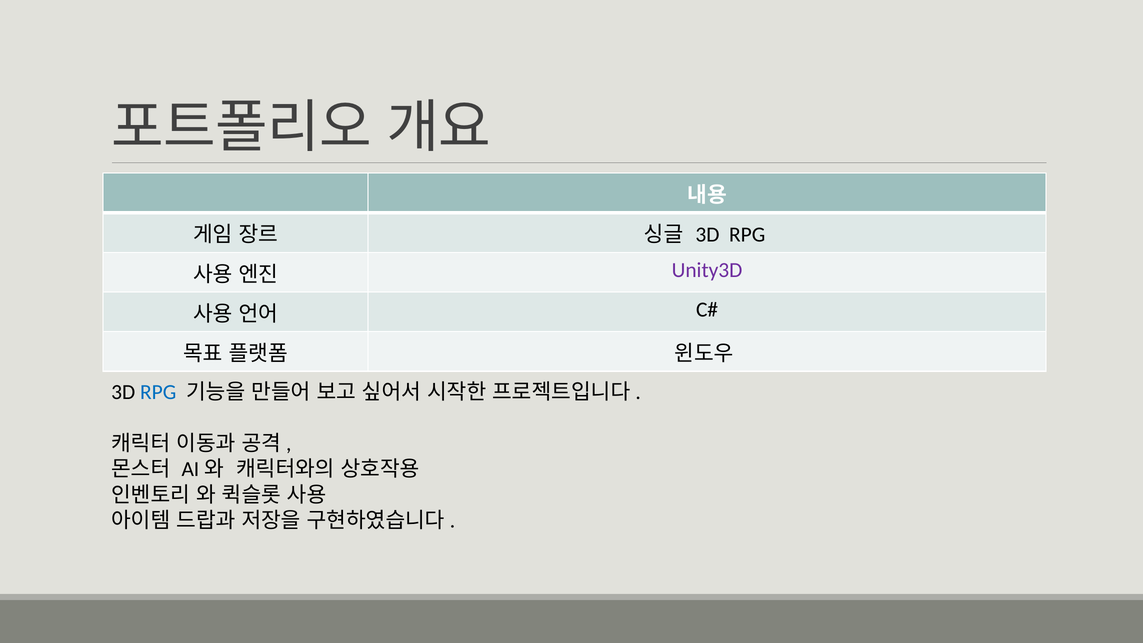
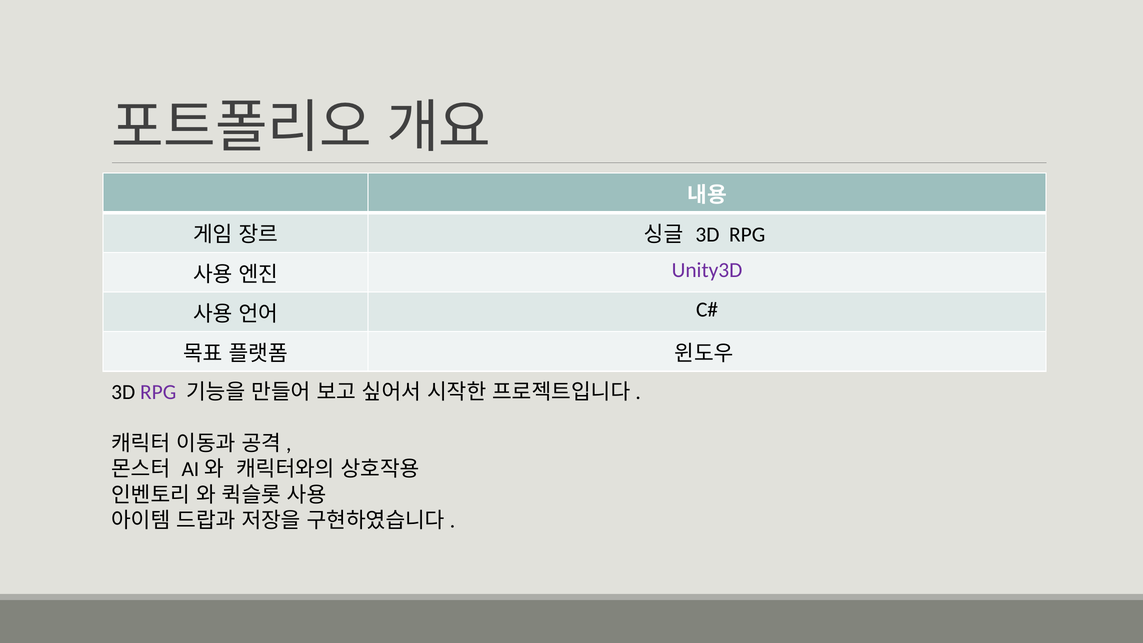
RPG colour: blue -> purple (158, 392)
